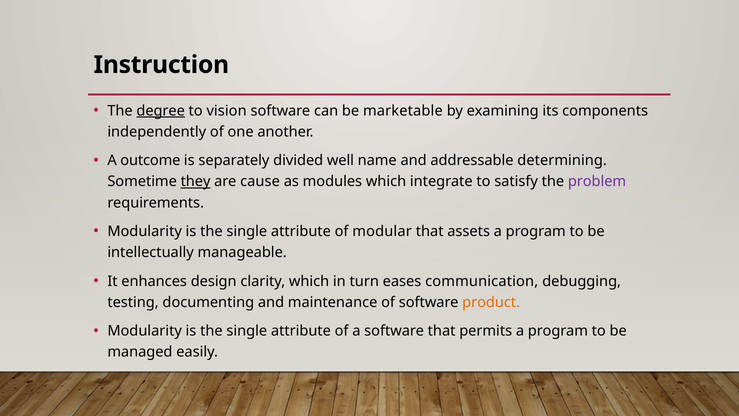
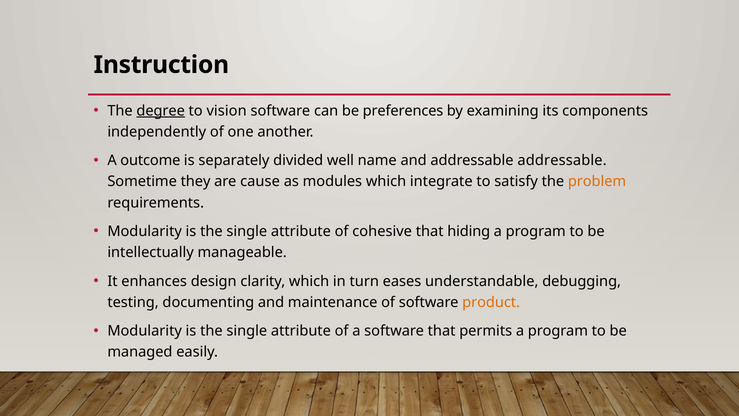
marketable: marketable -> preferences (403, 111)
addressable determining: determining -> addressable (562, 160)
they underline: present -> none (196, 182)
problem colour: purple -> orange (597, 182)
modular: modular -> cohesive (382, 231)
assets: assets -> hiding (469, 231)
communication: communication -> understandable (482, 281)
